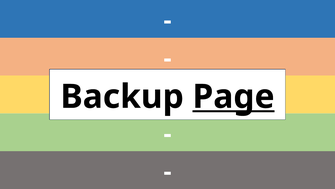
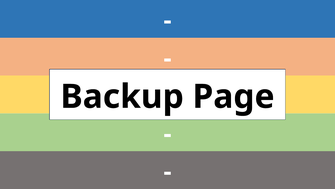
Page underline: present -> none (234, 96)
